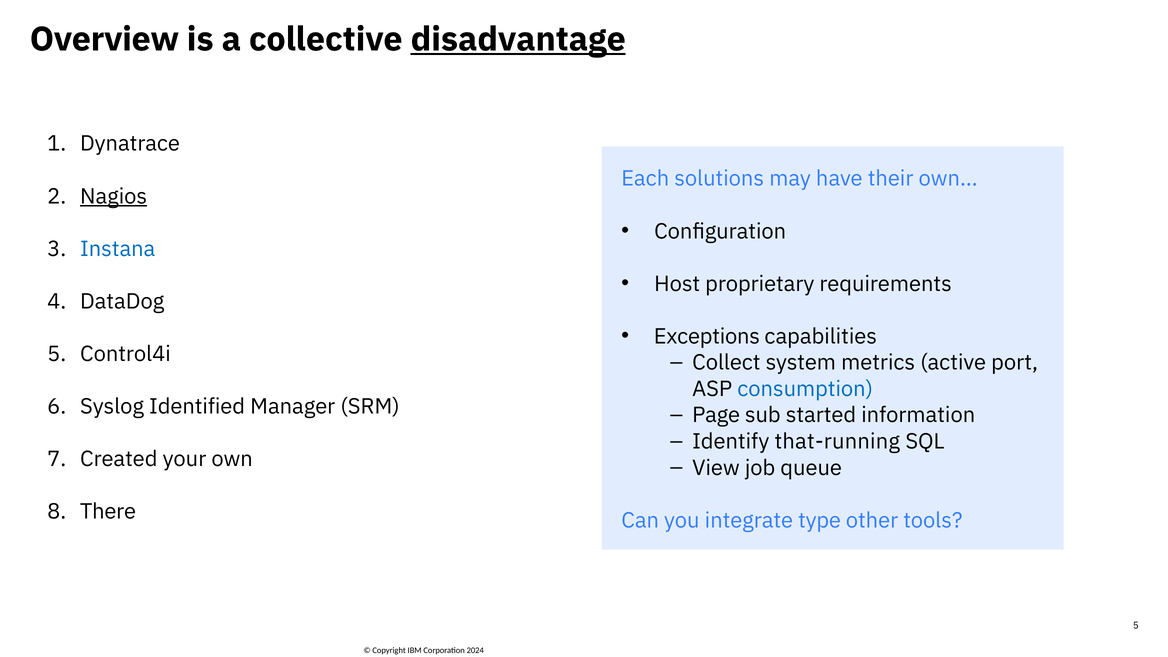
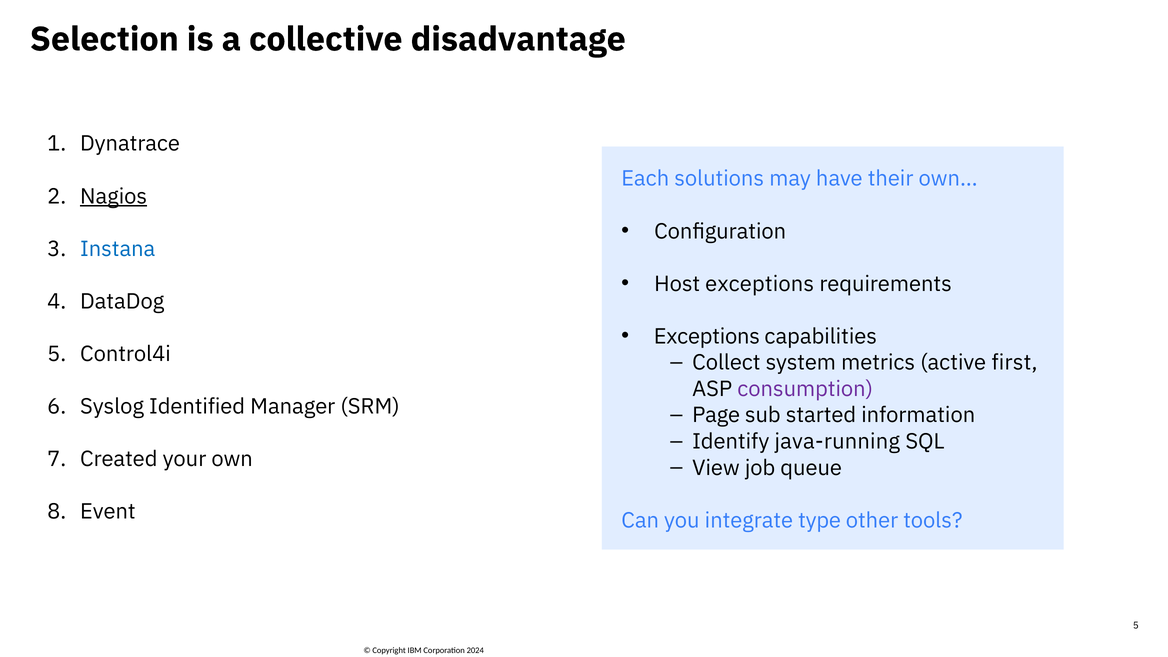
Overview: Overview -> Selection (104, 39)
disadvantage underline: present -> none (518, 39)
Host proprietary: proprietary -> exceptions (760, 284)
port: port -> first (1015, 363)
consumption colour: blue -> purple (805, 389)
that-running: that-running -> java-running (837, 442)
There: There -> Event (108, 512)
